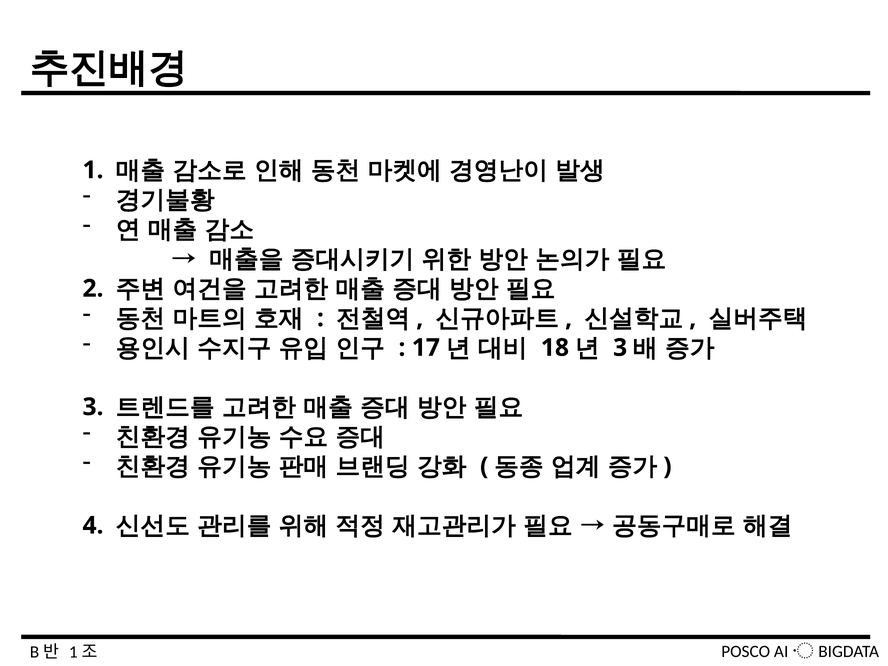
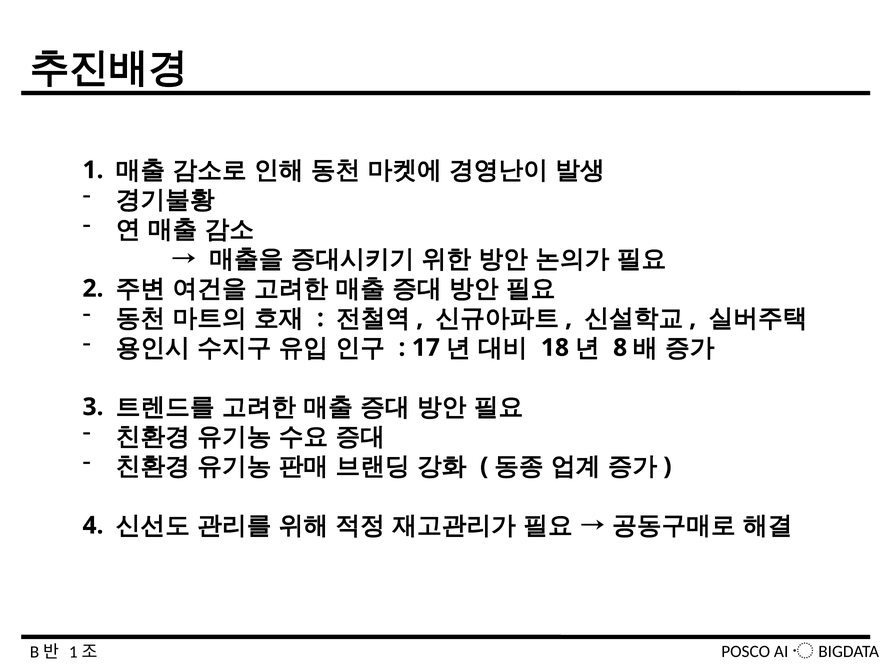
3: 3 -> 8 (620, 348)
